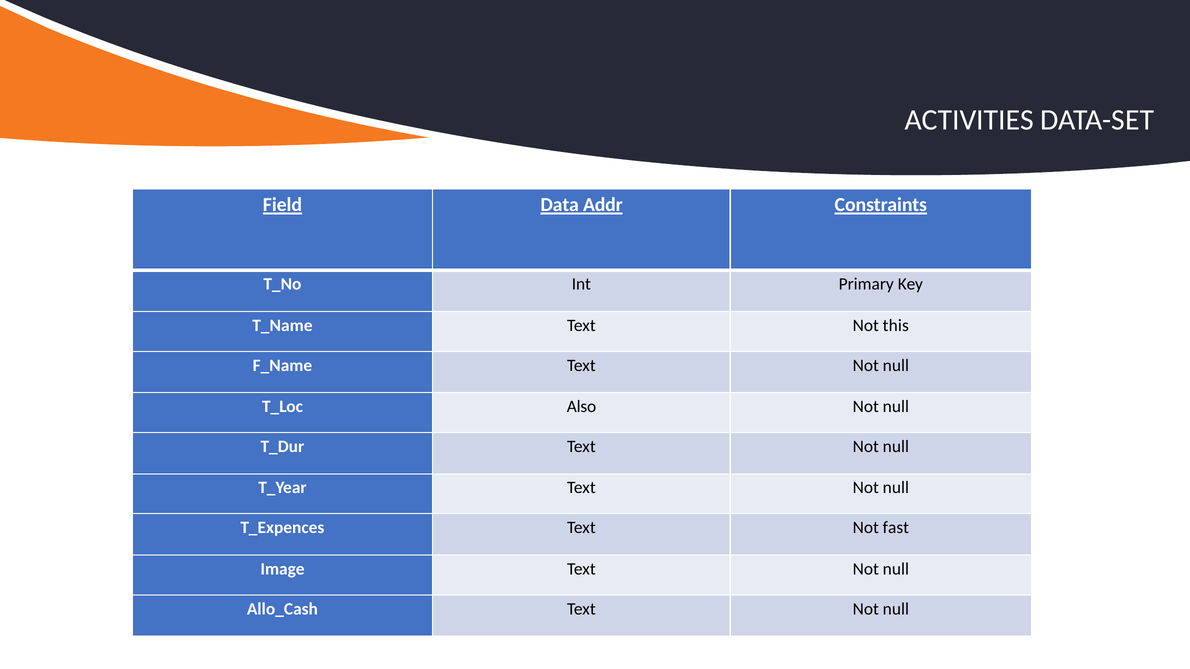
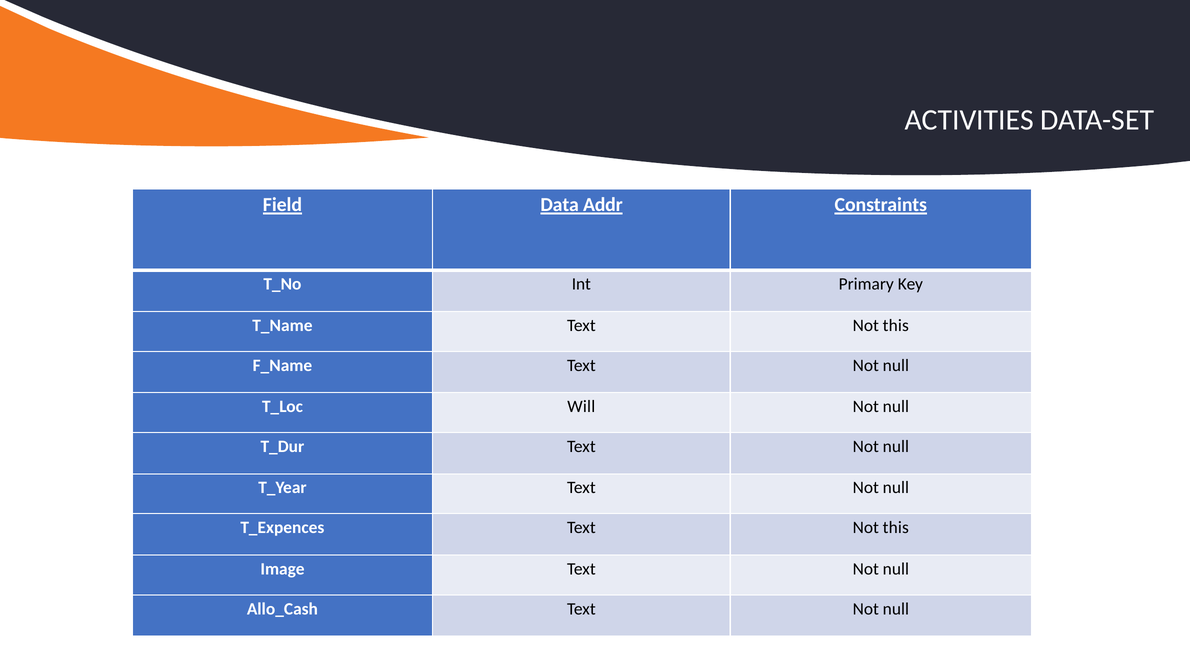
Also: Also -> Will (581, 407)
fast: fast -> this (896, 528)
